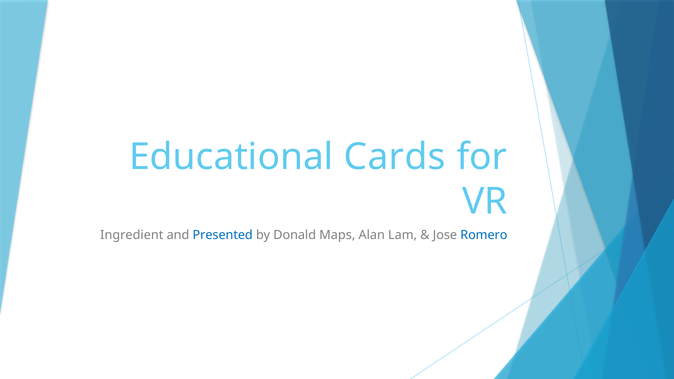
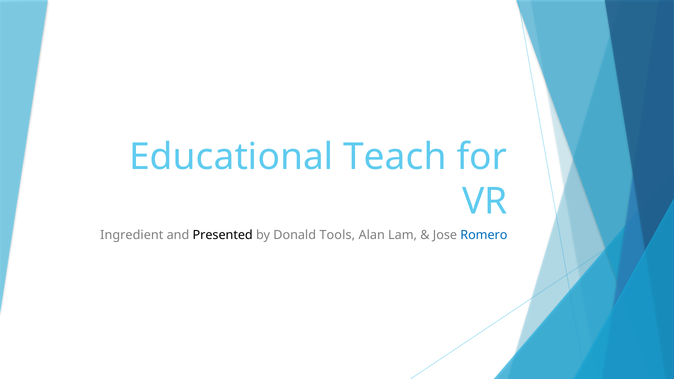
Cards: Cards -> Teach (395, 157)
Presented colour: blue -> black (223, 235)
Maps: Maps -> Tools (337, 235)
